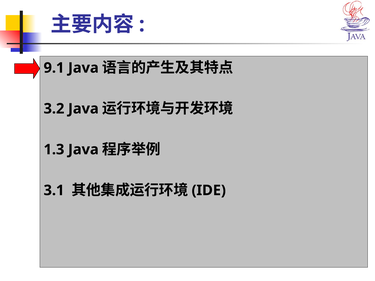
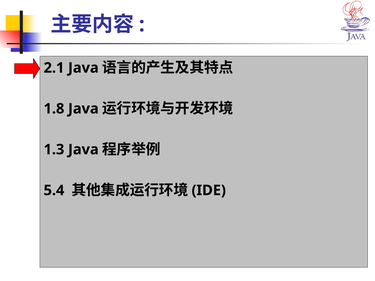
9.1: 9.1 -> 2.1 (54, 68)
3.2: 3.2 -> 1.8 (54, 109)
3.1: 3.1 -> 5.4 (54, 190)
